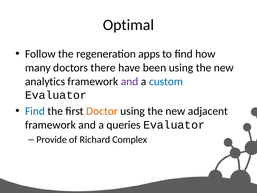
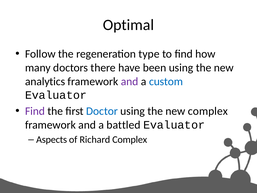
apps: apps -> type (149, 54)
Find colour: blue -> purple (35, 111)
Doctor colour: orange -> blue (102, 111)
new adjacent: adjacent -> complex (208, 111)
queries: queries -> battled (123, 125)
Provide: Provide -> Aspects (52, 140)
